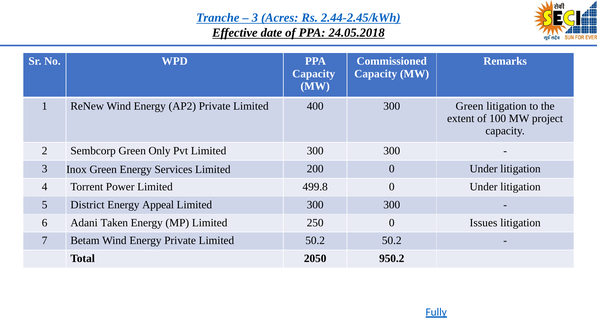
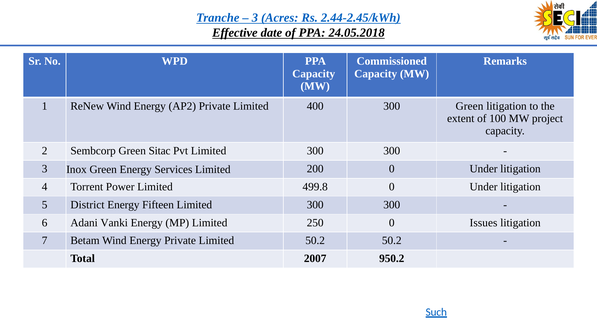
Only: Only -> Sitac (160, 151)
Appeal: Appeal -> Fifteen (158, 205)
Taken: Taken -> Vanki (114, 223)
2050: 2050 -> 2007 (315, 258)
Fully: Fully -> Such (436, 312)
